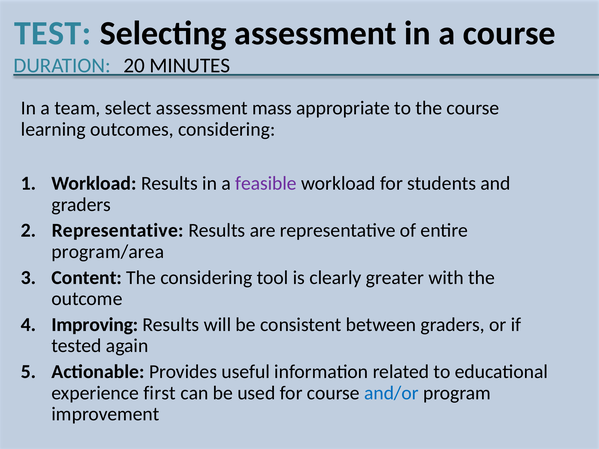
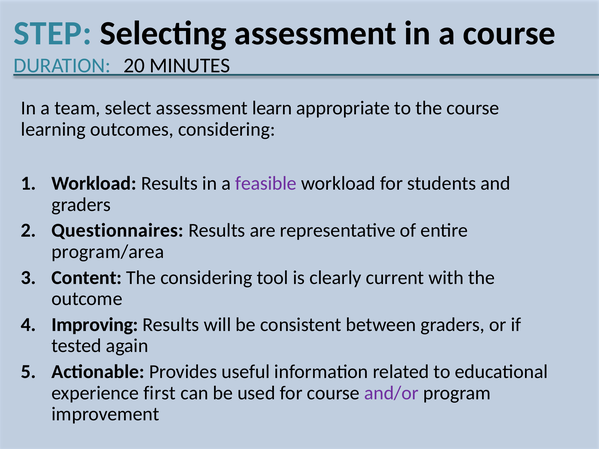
TEST: TEST -> STEP (53, 33)
mass: mass -> learn (272, 108)
Representative: Representative -> Questionnaires (118, 231)
greater: greater -> current (395, 278)
and/or colour: blue -> purple (391, 393)
